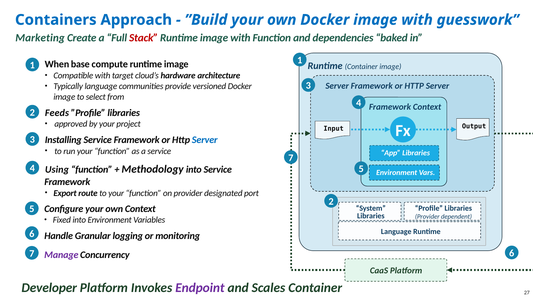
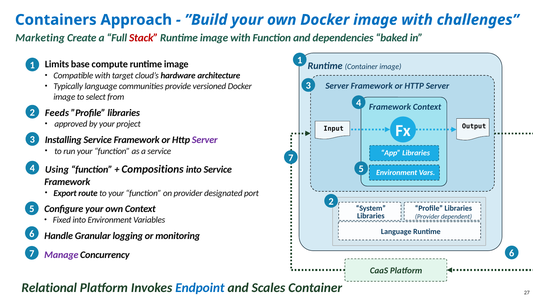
guesswork: guesswork -> challenges (478, 20)
When: When -> Limits (57, 64)
Server colour: blue -> purple (205, 140)
Methodology: Methodology -> Compositions (153, 169)
Developer: Developer -> Relational (49, 287)
Endpoint colour: purple -> blue (200, 287)
